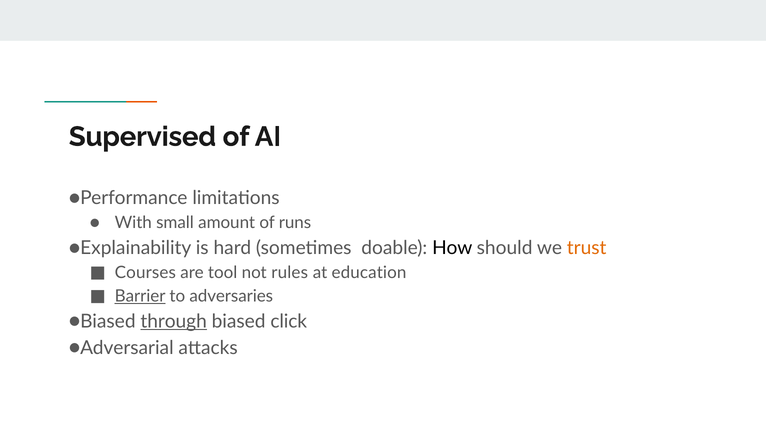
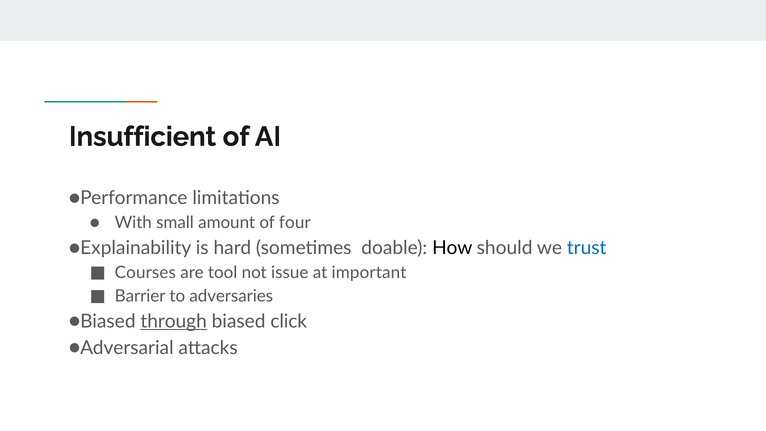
Supervised: Supervised -> Insufficient (142, 137)
runs: runs -> four (295, 223)
trust colour: orange -> blue (587, 248)
rules: rules -> issue (290, 273)
education: education -> important (369, 273)
Barrier underline: present -> none (140, 296)
